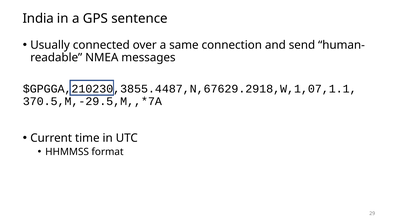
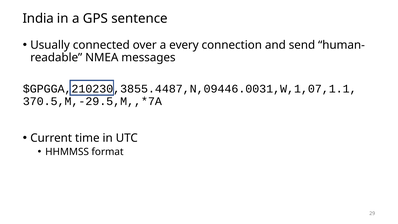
same: same -> every (184, 45)
$GPGGA,210230,3855.4487,N,67629.2918,W,1,07,1.1: $GPGGA,210230,3855.4487,N,67629.2918,W,1,07,1.1 -> $GPGGA,210230,3855.4487,N,09446.0031,W,1,07,1.1 (190, 89)
